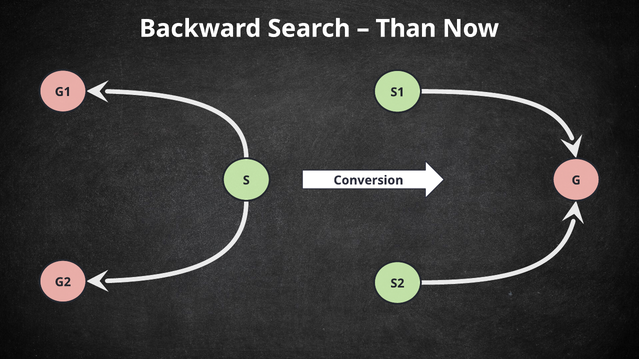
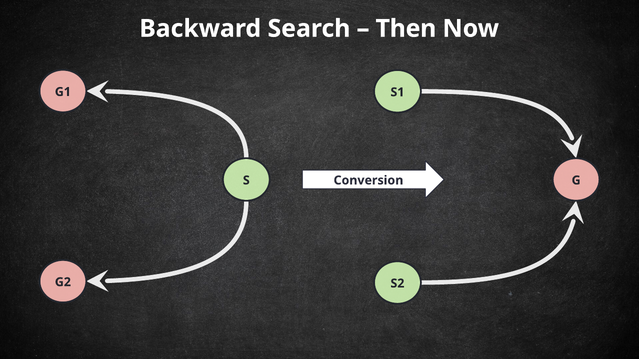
Than: Than -> Then (406, 29)
